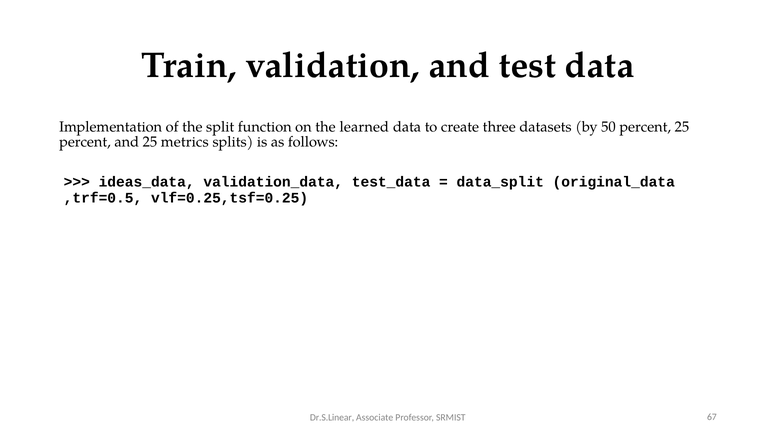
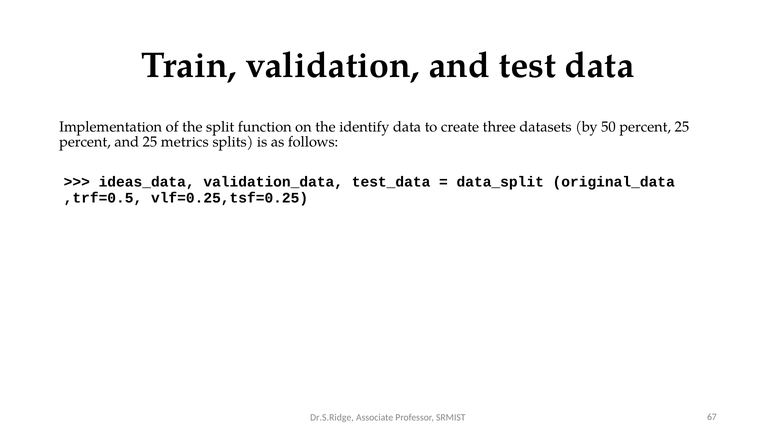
learned: learned -> identify (364, 127)
Dr.S.Linear: Dr.S.Linear -> Dr.S.Ridge (332, 417)
